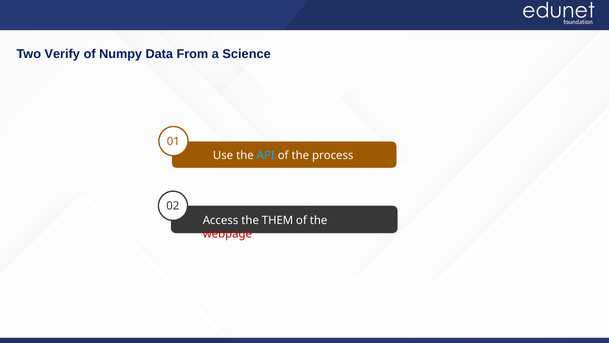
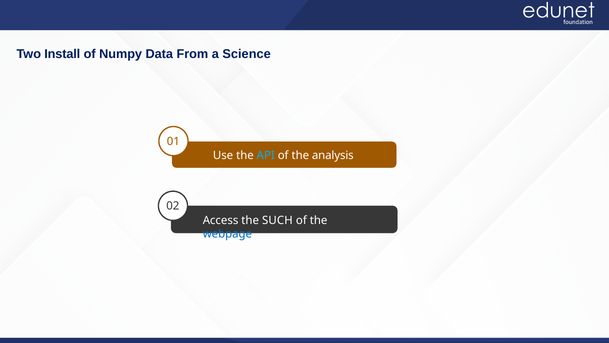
Verify: Verify -> Install (62, 54)
process: process -> analysis (333, 155)
THEM: THEM -> SUCH (277, 220)
webpage colour: red -> blue (227, 234)
